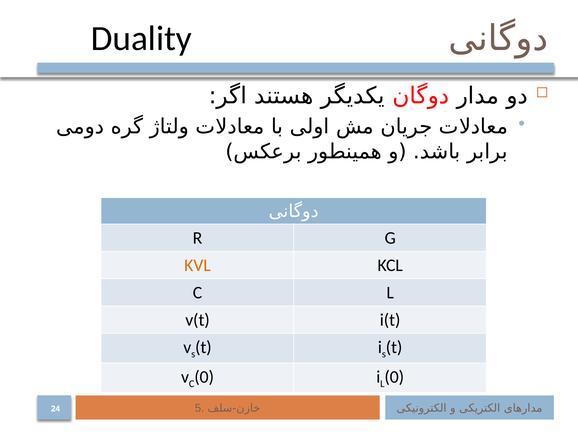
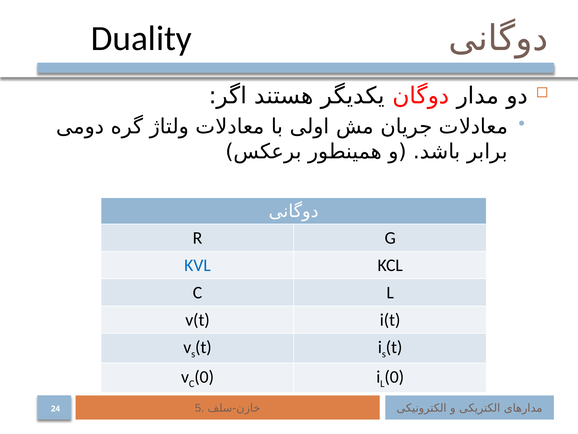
KVL colour: orange -> blue (197, 265)
